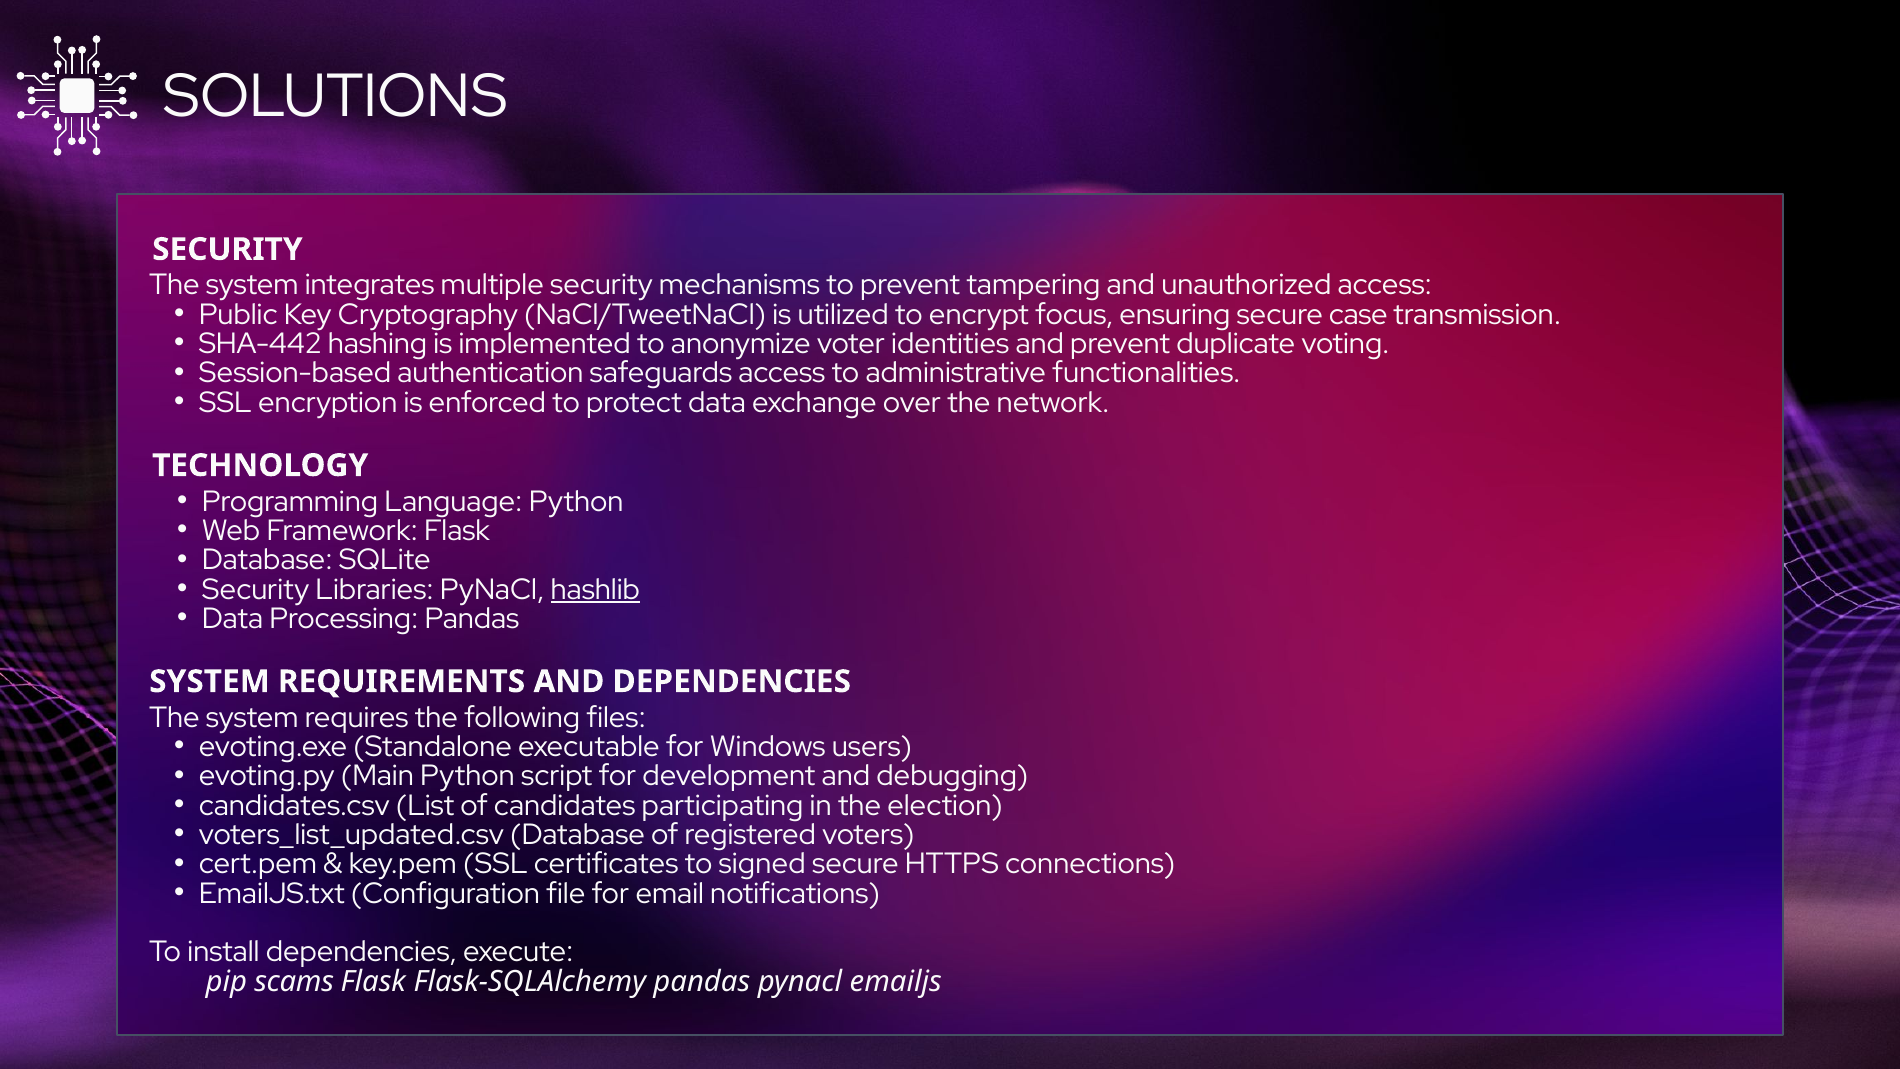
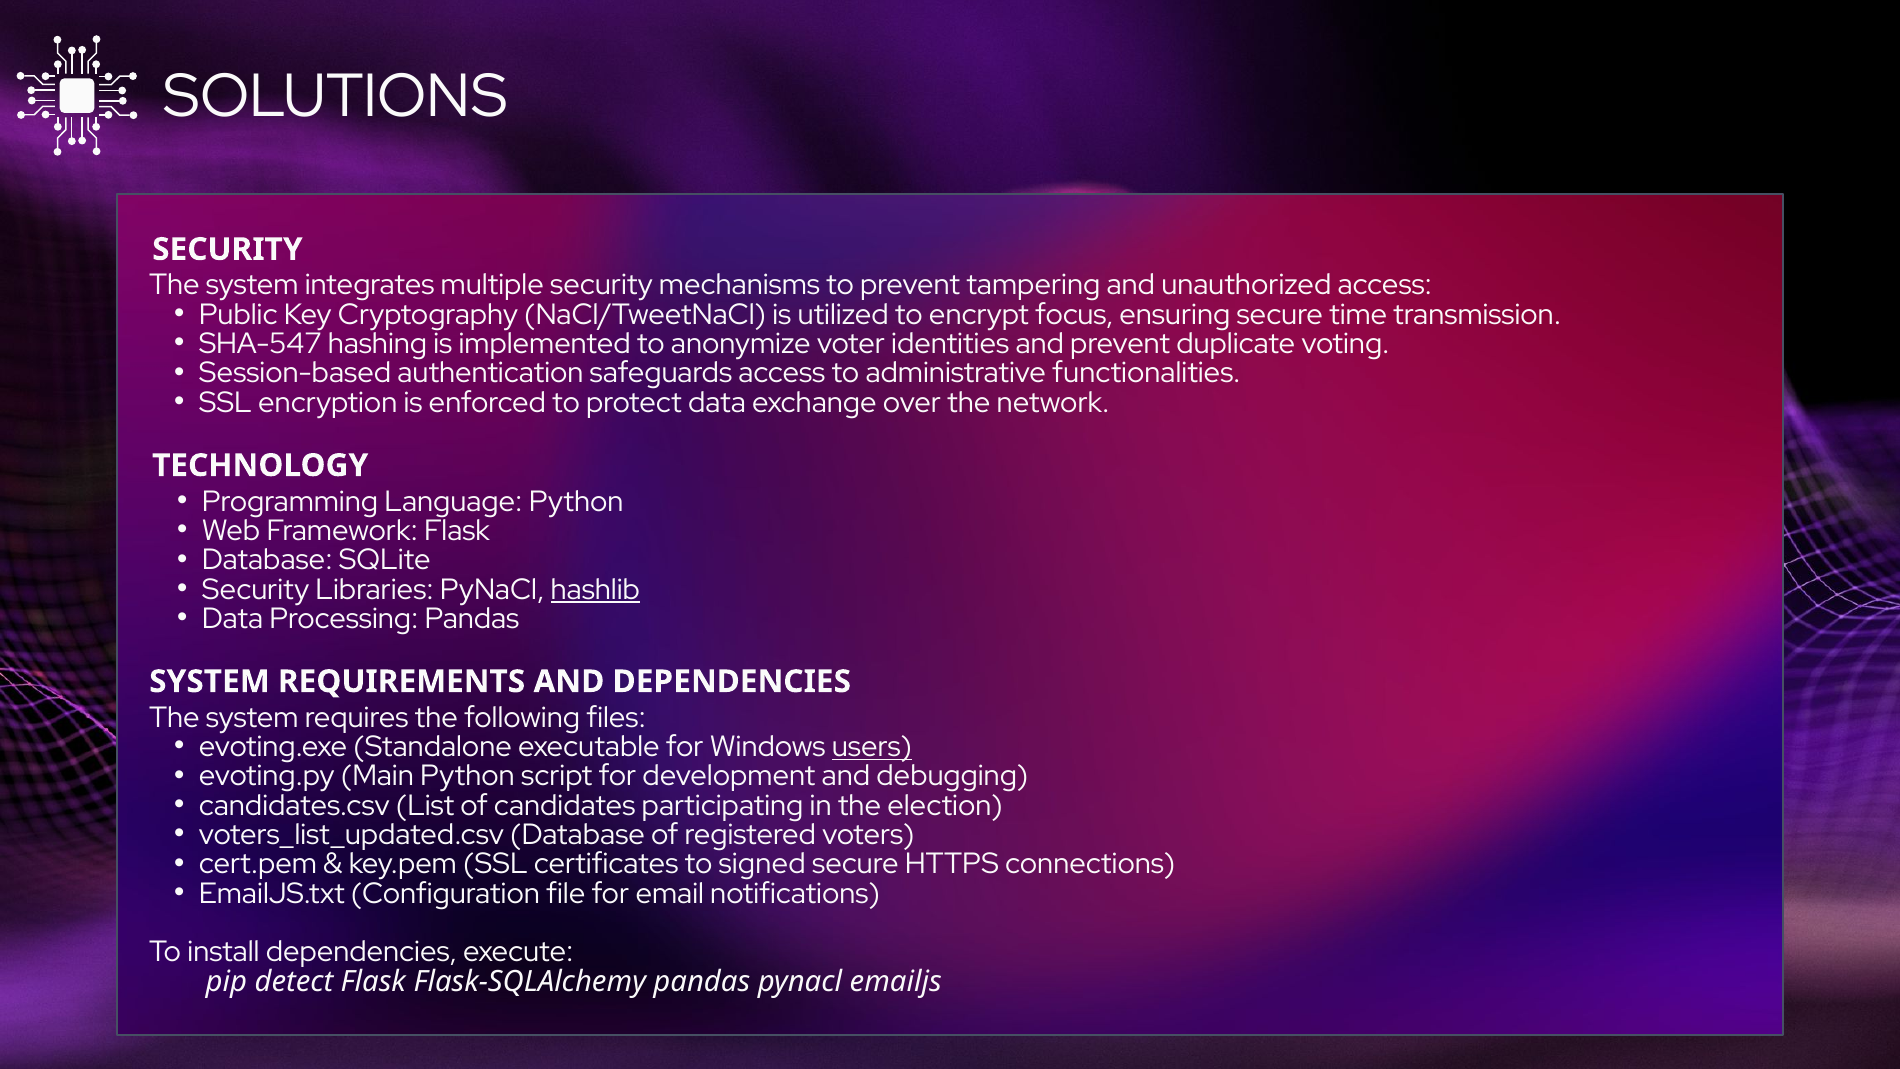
case: case -> time (1358, 315)
SHA-442: SHA-442 -> SHA-547 (260, 344)
users underline: none -> present (872, 747)
scams: scams -> detect (294, 981)
